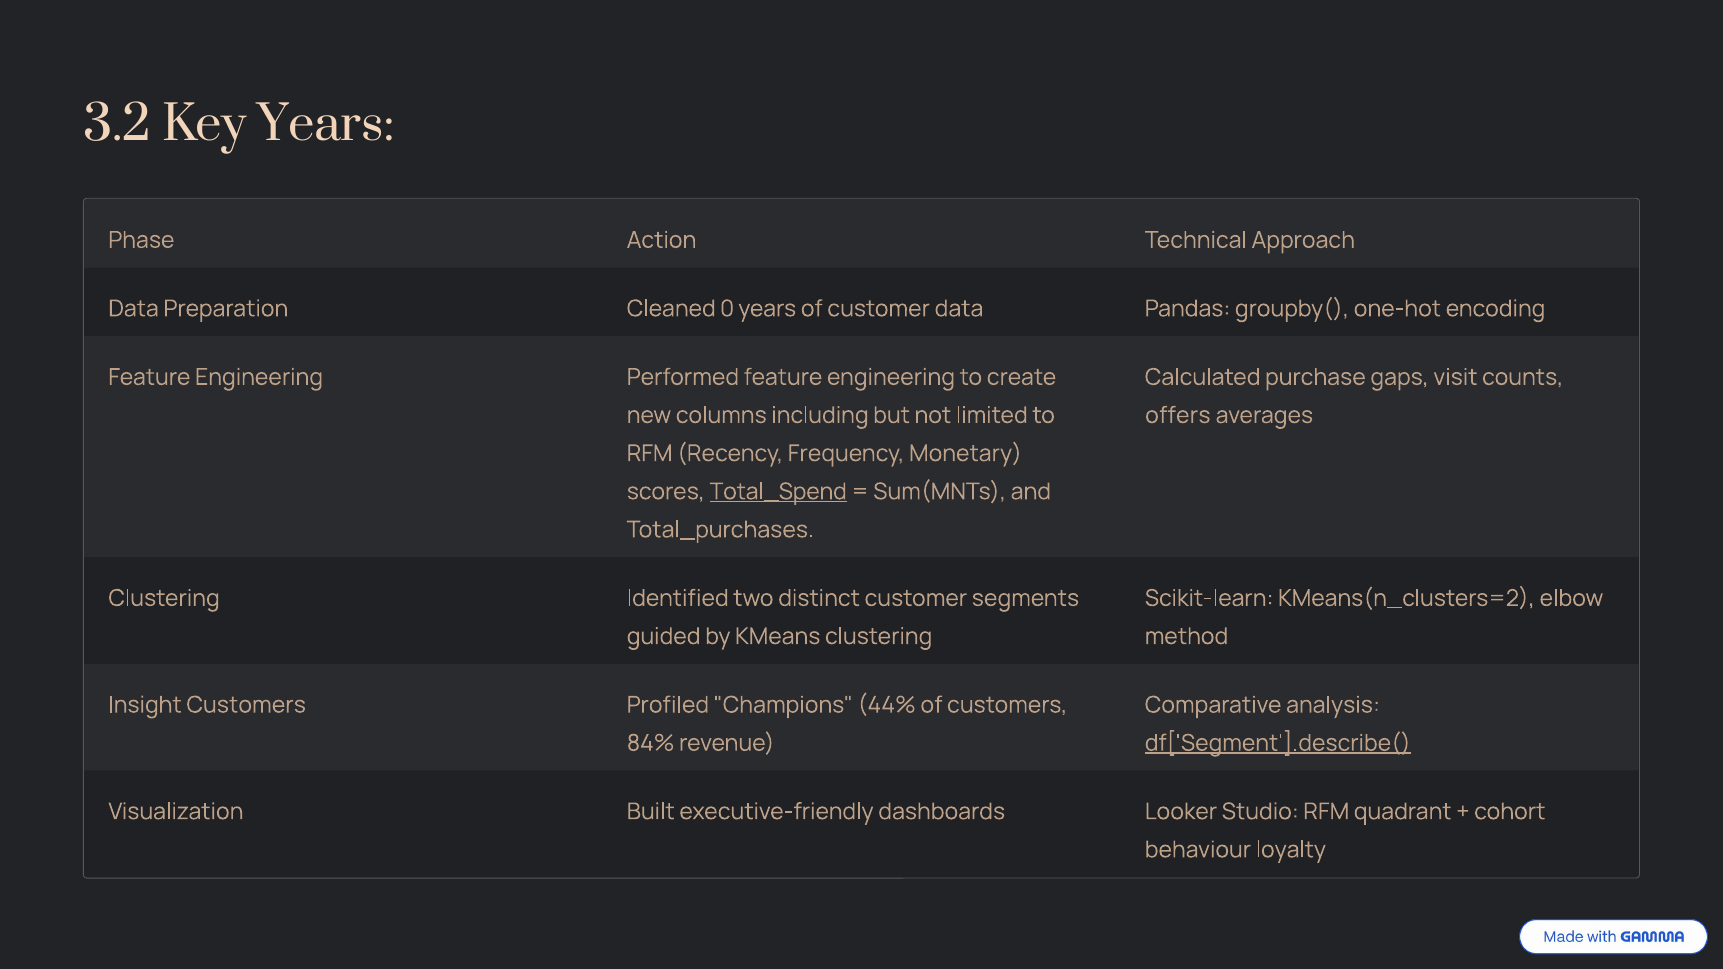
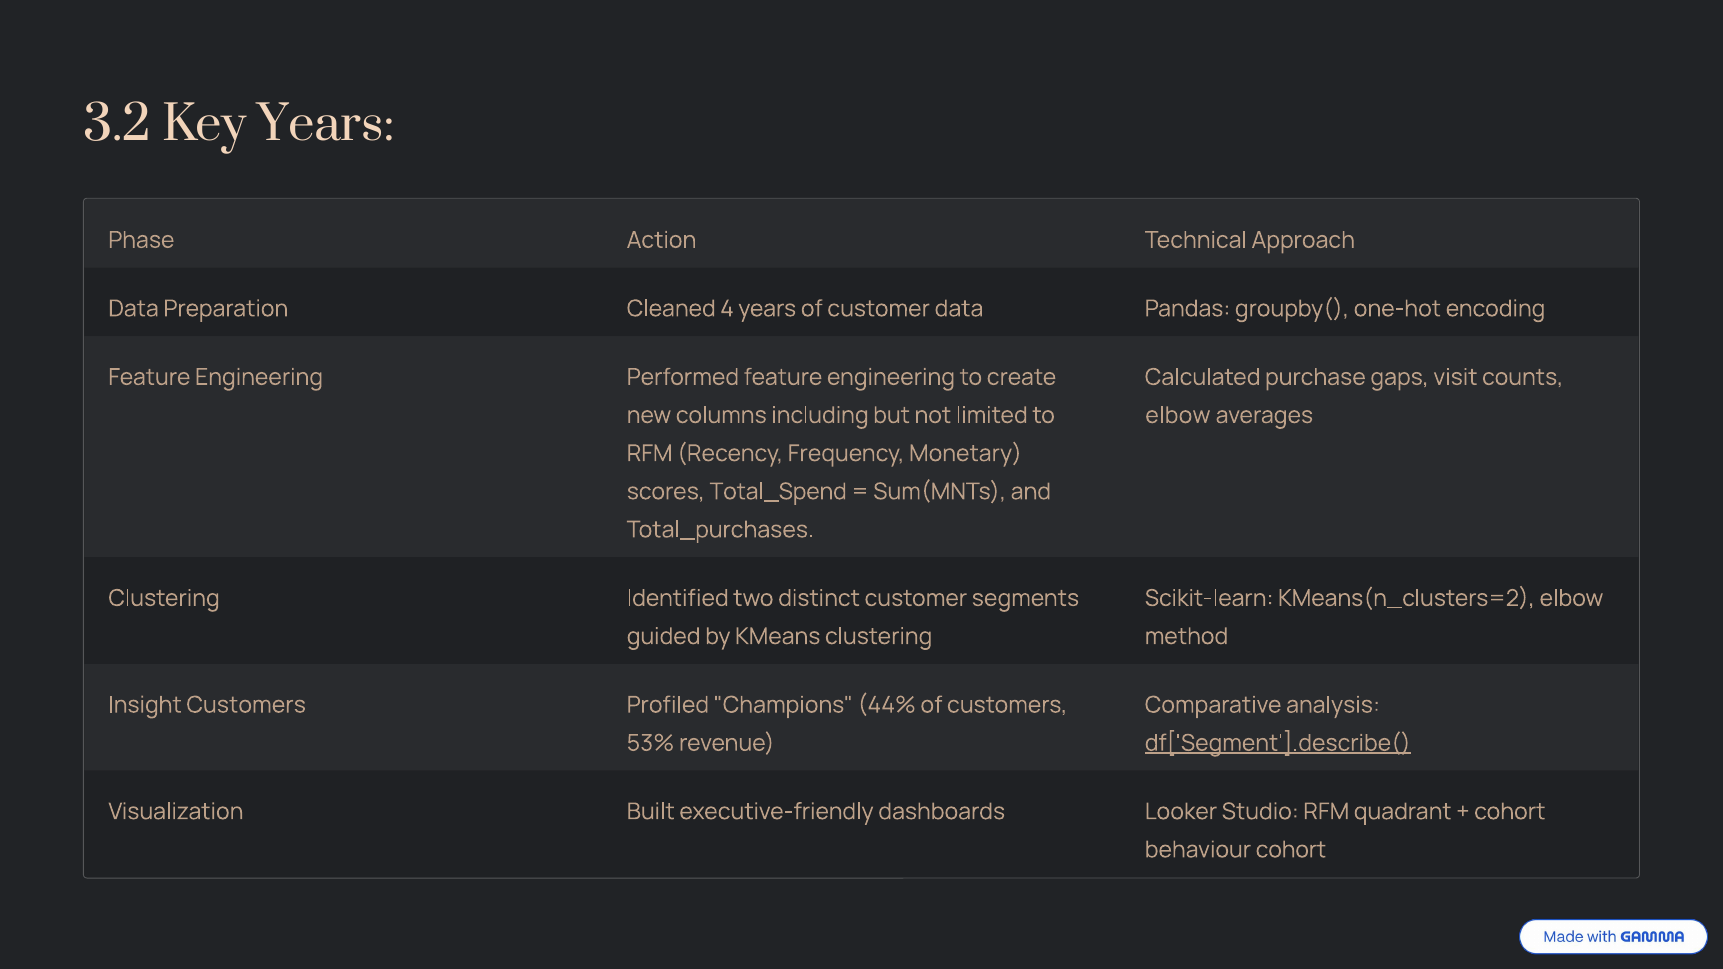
0: 0 -> 4 (727, 309)
offers: offers -> elbow (1178, 415)
Total_Spend underline: present -> none (778, 492)
84%: 84% -> 53% (650, 743)
behaviour loyalty: loyalty -> cohort (1291, 850)
